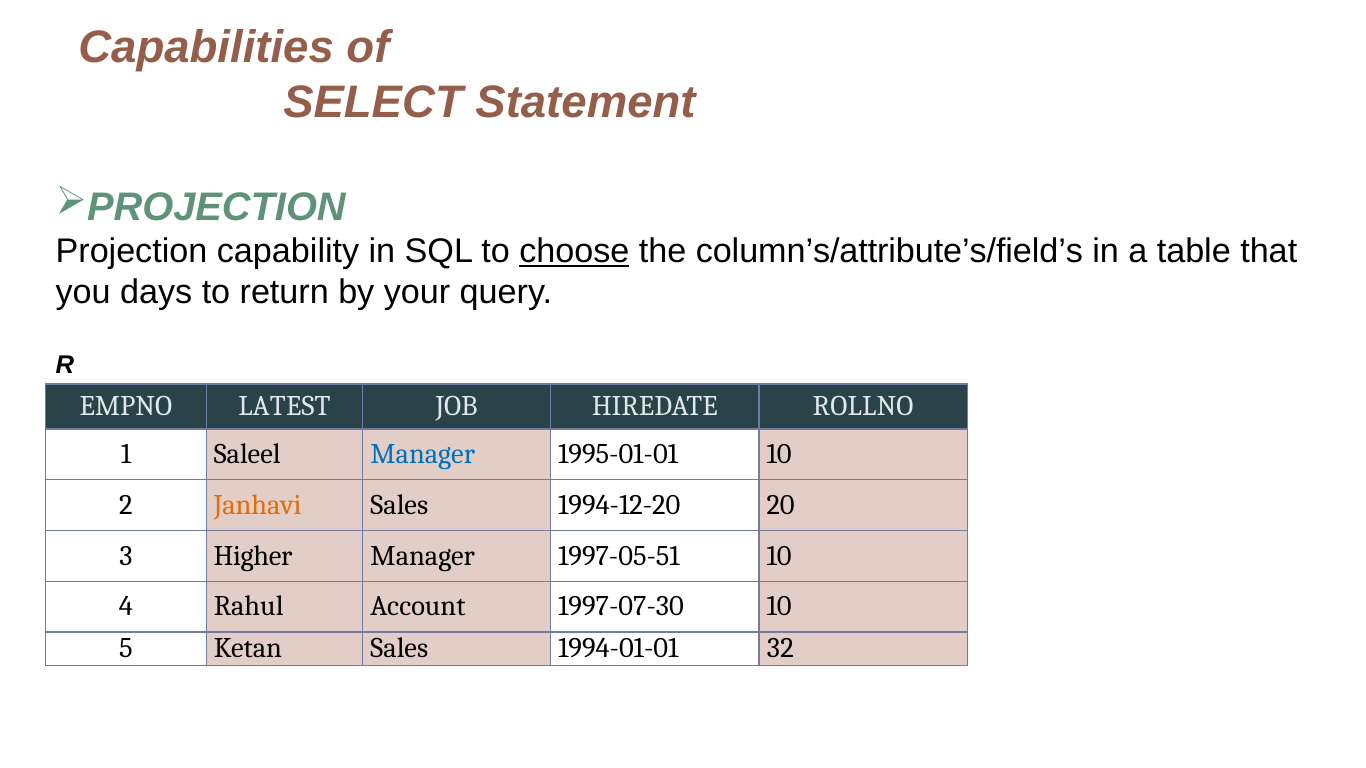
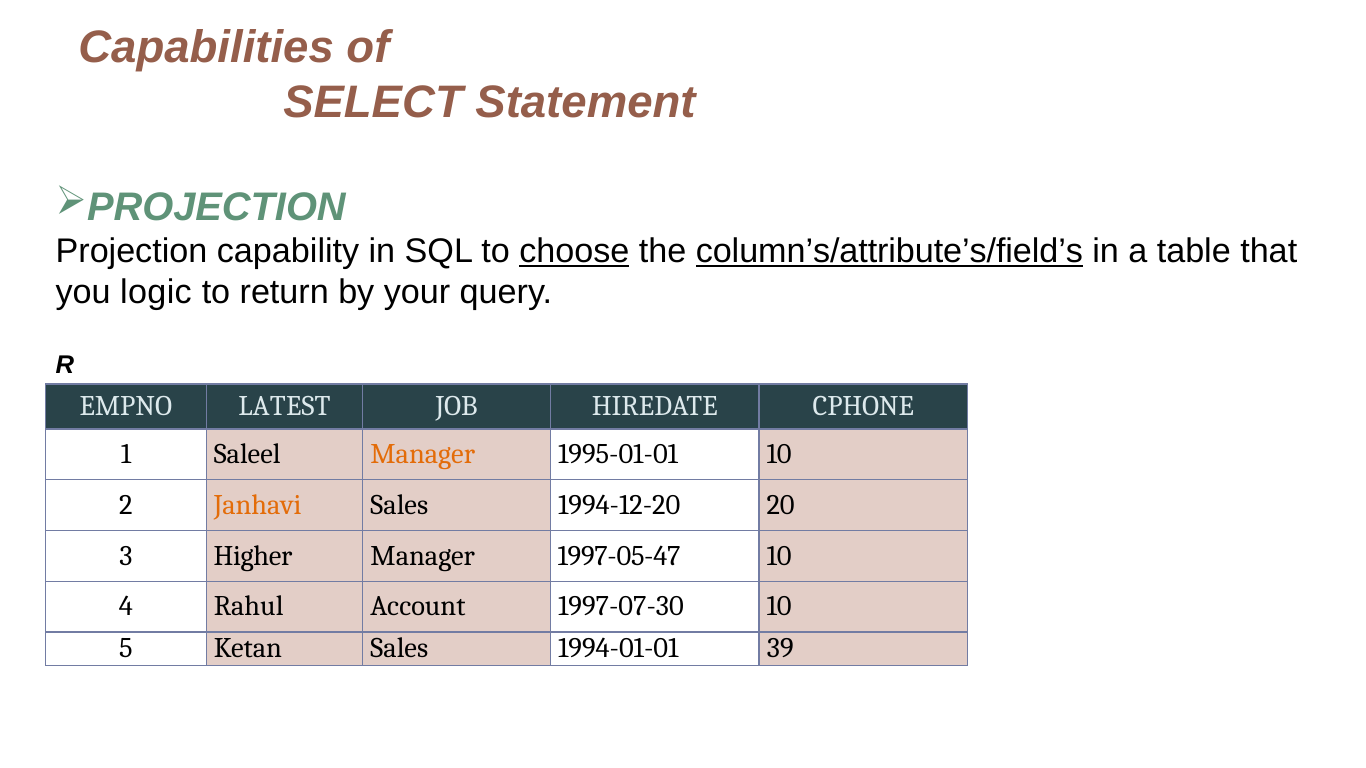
column’s/attribute’s/field’s underline: none -> present (889, 252)
days: days -> logic (156, 293)
ROLLNO: ROLLNO -> CPHONE (863, 407)
Manager colour: blue -> orange (423, 454)
1997-05-51: 1997-05-51 -> 1997-05-47 (619, 556)
32: 32 -> 39 (780, 649)
